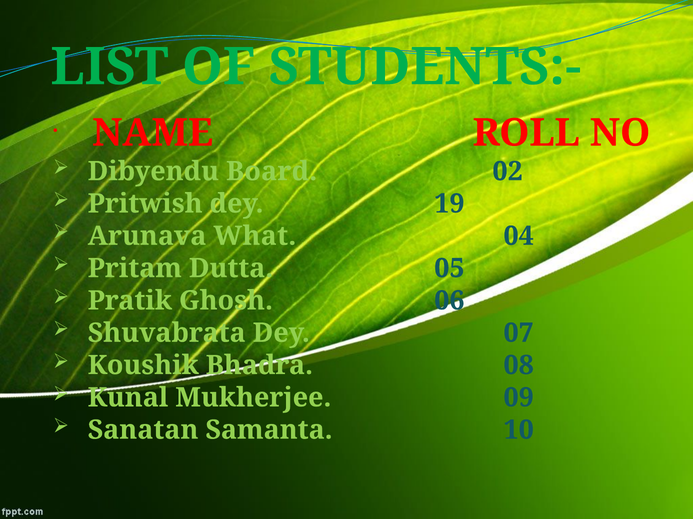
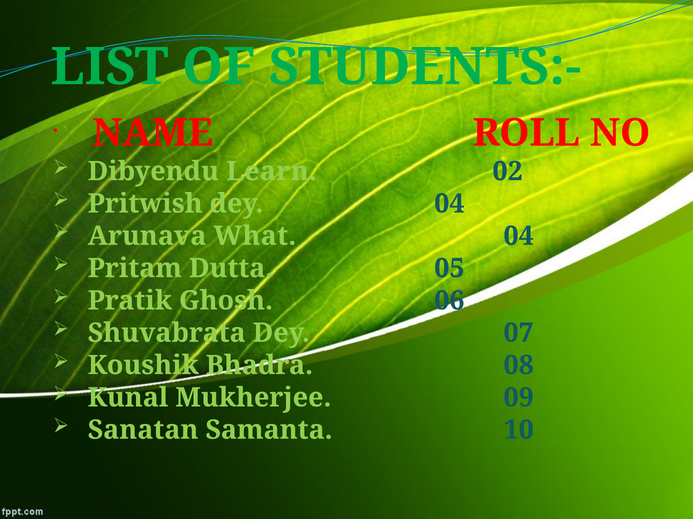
Board: Board -> Learn (272, 172)
dey 19: 19 -> 04 (449, 204)
